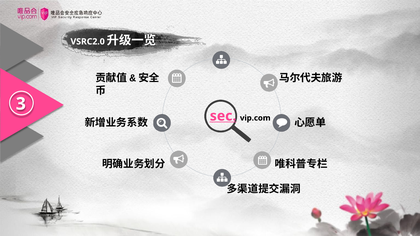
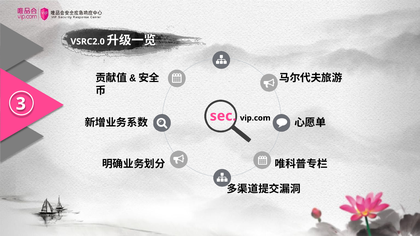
sec underline: present -> none (223, 116)
